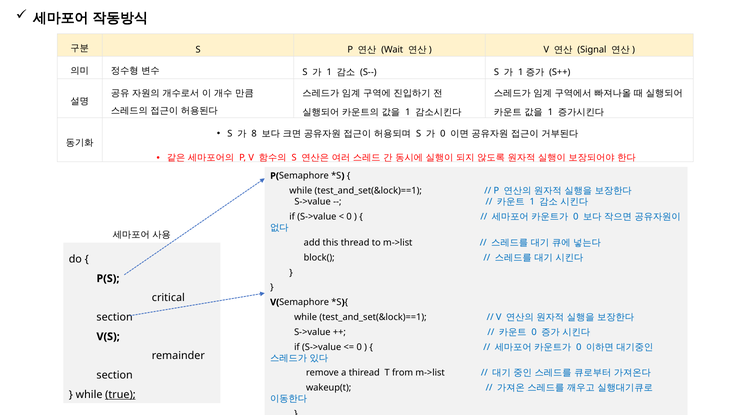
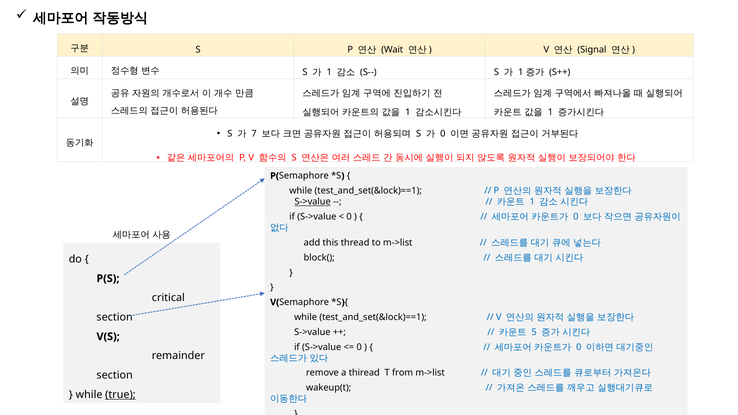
8: 8 -> 7 (254, 134)
S->value underline: none -> present (313, 202)
0: 0 -> 5 (534, 332)
